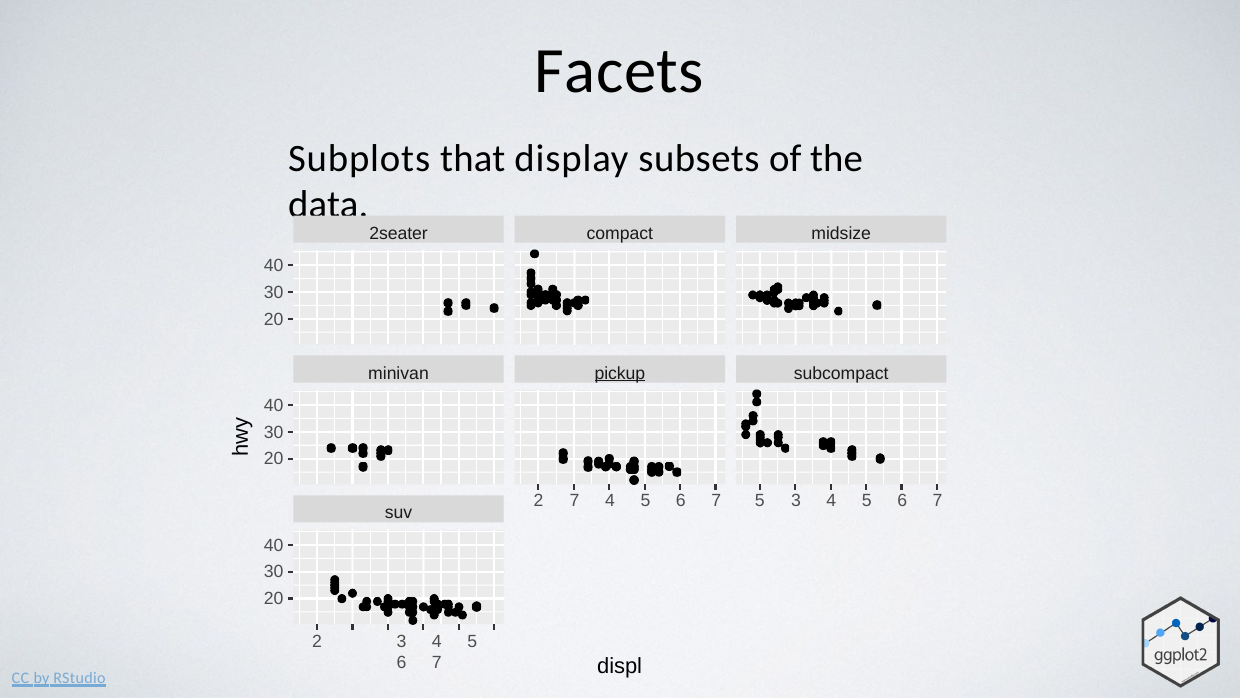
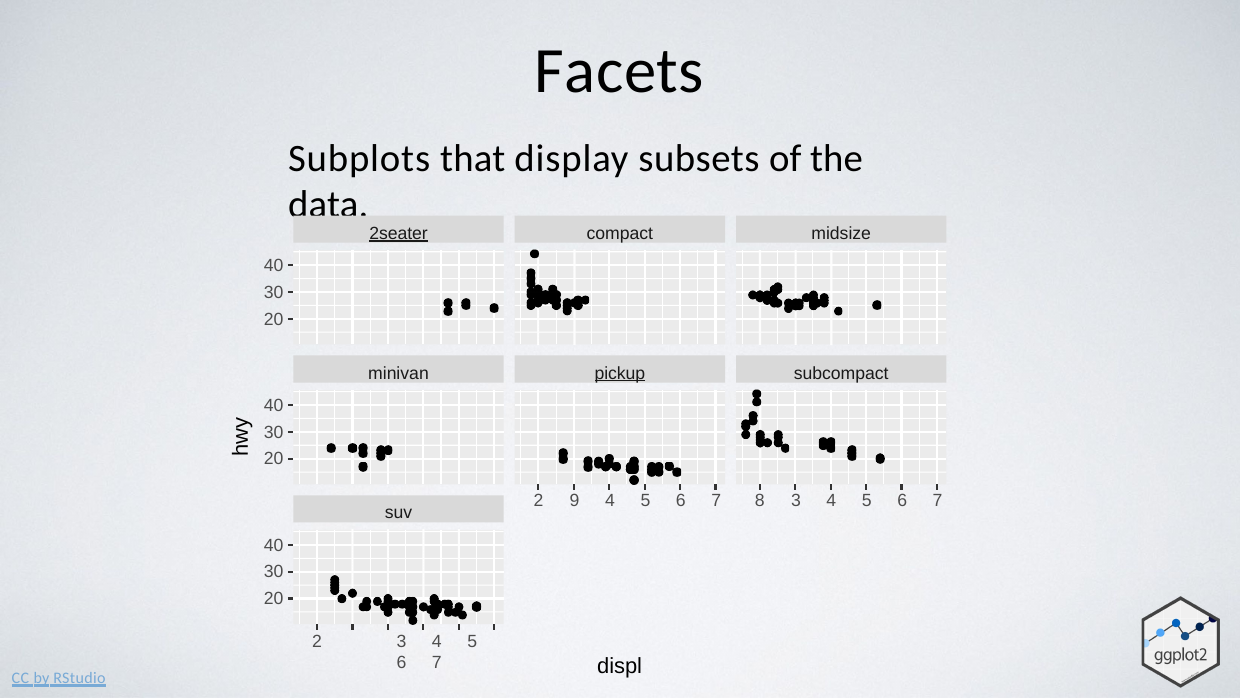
2seater underline: none -> present (399, 233)
2 7: 7 -> 9 (575, 501)
7 5: 5 -> 8 (760, 501)
